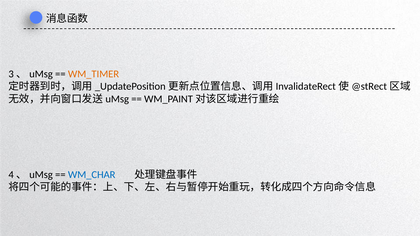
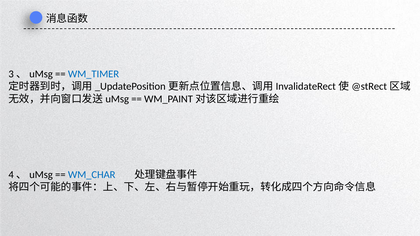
WM_TIMER colour: orange -> blue (93, 74)
